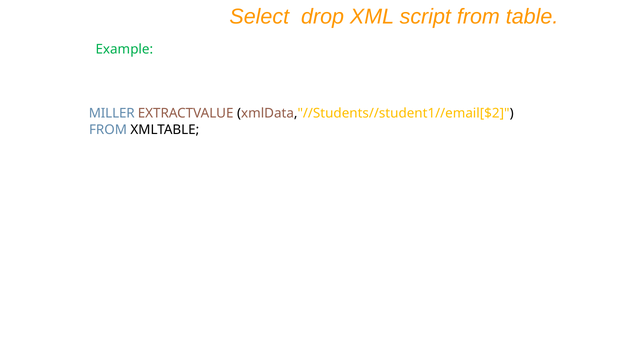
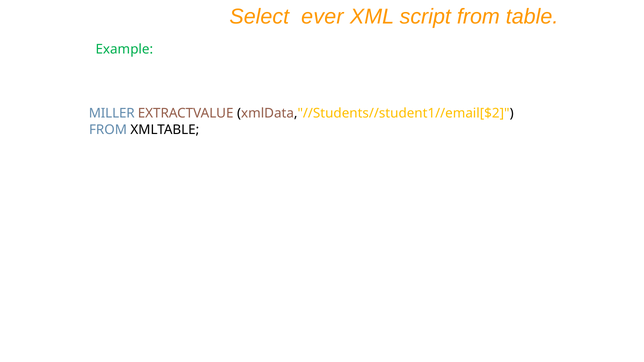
drop: drop -> ever (322, 17)
